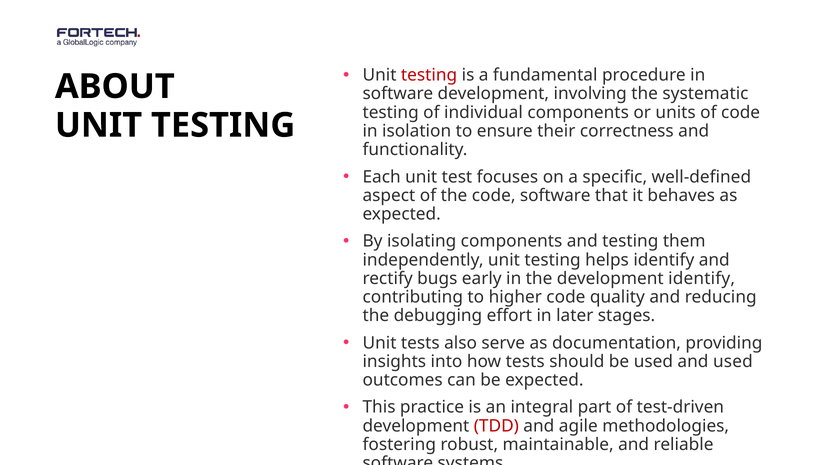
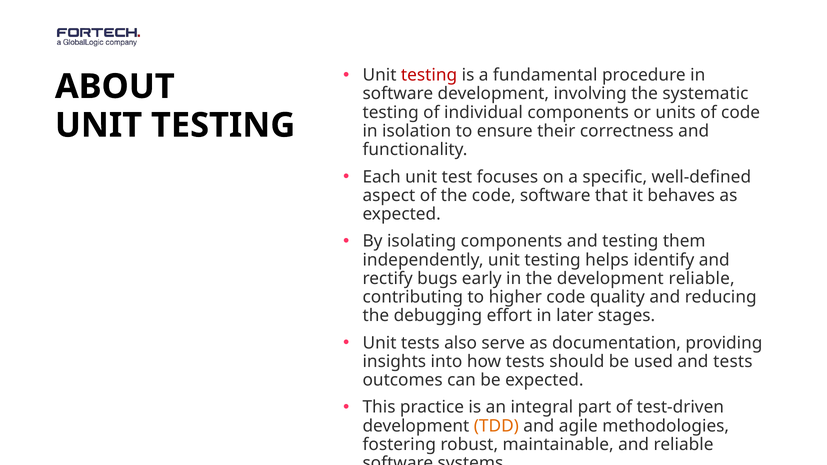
development identify: identify -> reliable (702, 279)
and used: used -> tests (733, 362)
TDD colour: red -> orange (496, 426)
